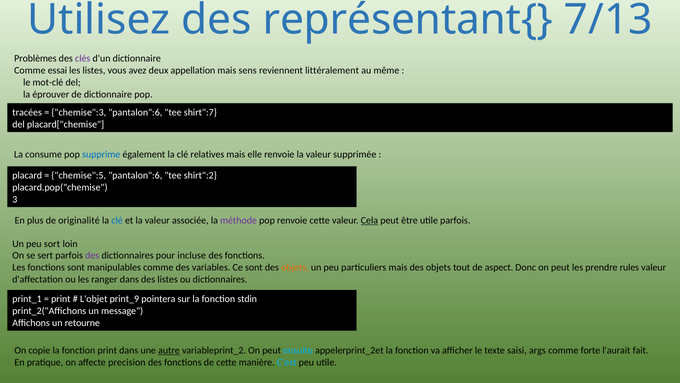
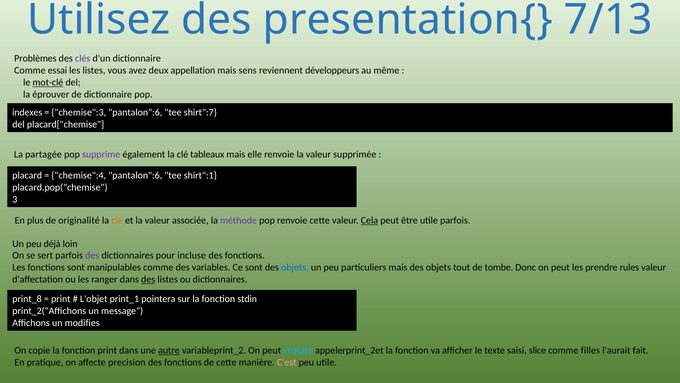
représentant{: représentant{ -> presentation{ (408, 19)
littéralement: littéralement -> développeurs (332, 71)
mot-clé underline: none -> present (48, 82)
tracées: tracées -> indexes (27, 112)
consume: consume -> partagée (44, 155)
supprime colour: blue -> purple (101, 155)
relatives: relatives -> tableaux (207, 155)
chemise":5: chemise":5 -> chemise":4 (79, 175)
shirt":2: shirt":2 -> shirt":1 (200, 175)
clé colour: blue -> orange (117, 220)
sort: sort -> déjà (52, 243)
objets colour: orange -> blue (295, 267)
aspect: aspect -> tombe (499, 267)
des underline: none -> present (148, 279)
print_1: print_1 -> print_8 (27, 299)
print_9: print_9 -> print_1 (124, 299)
retourne: retourne -> modifies (82, 323)
args: args -> slice (538, 350)
forte: forte -> filles (590, 350)
C'est colour: light blue -> pink (287, 362)
